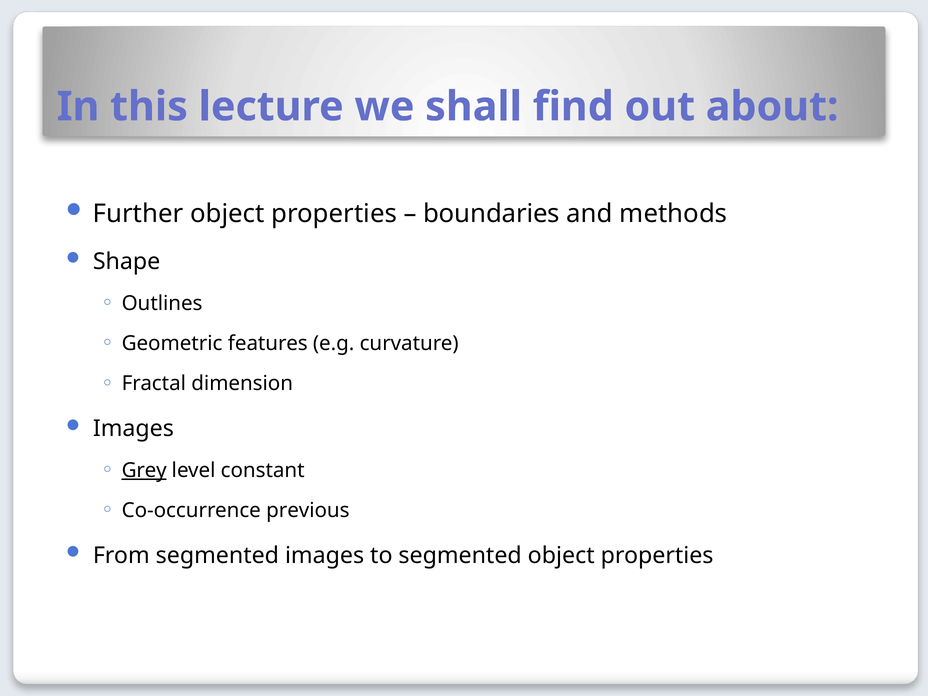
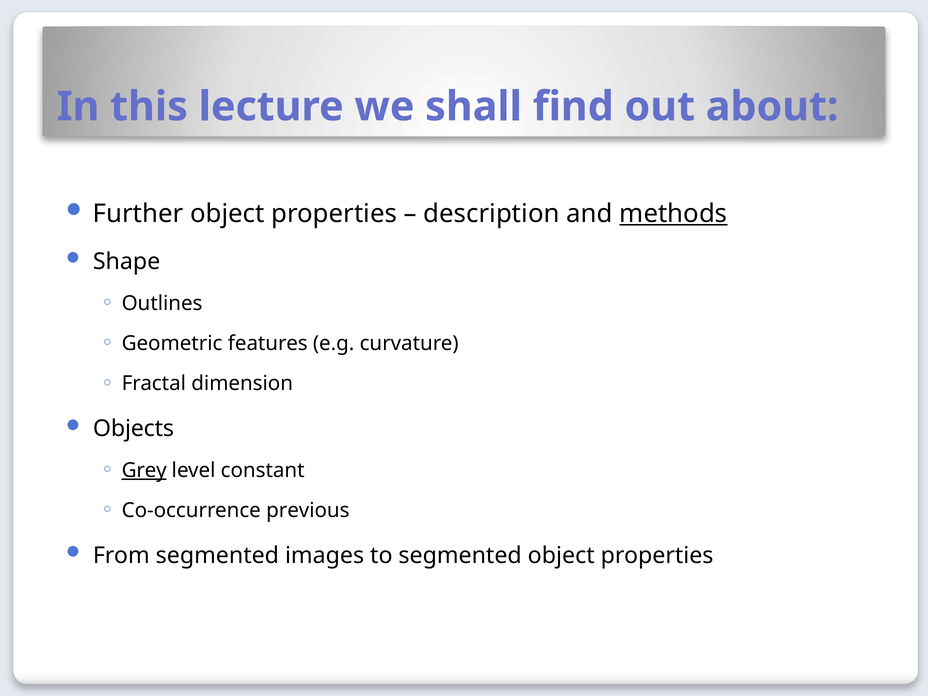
boundaries: boundaries -> description (491, 214)
methods underline: none -> present (673, 214)
Images: Images -> Objects (133, 429)
